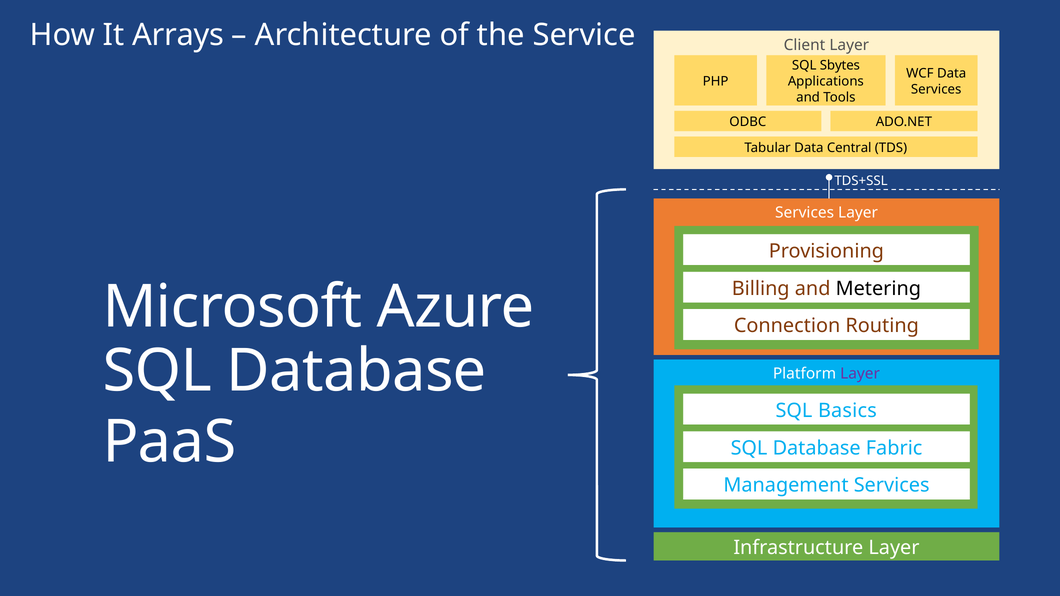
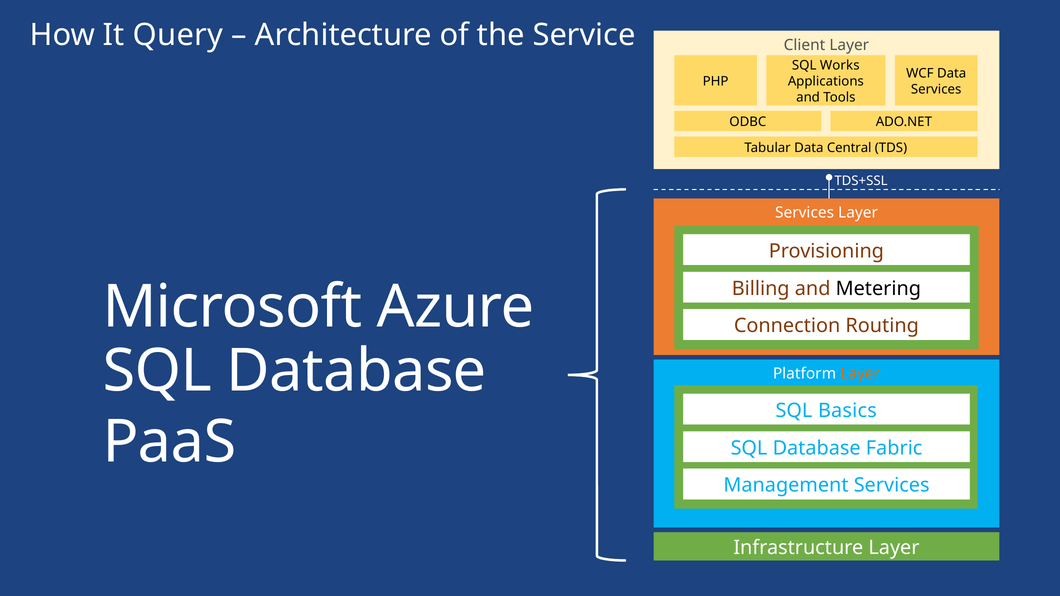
Arrays: Arrays -> Query (178, 35)
Sbytes: Sbytes -> Works (840, 65)
Layer colour: purple -> orange (860, 374)
